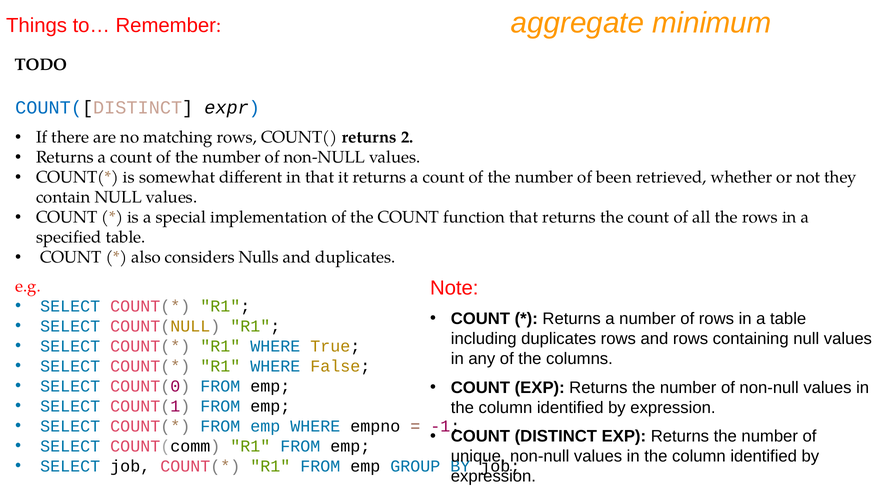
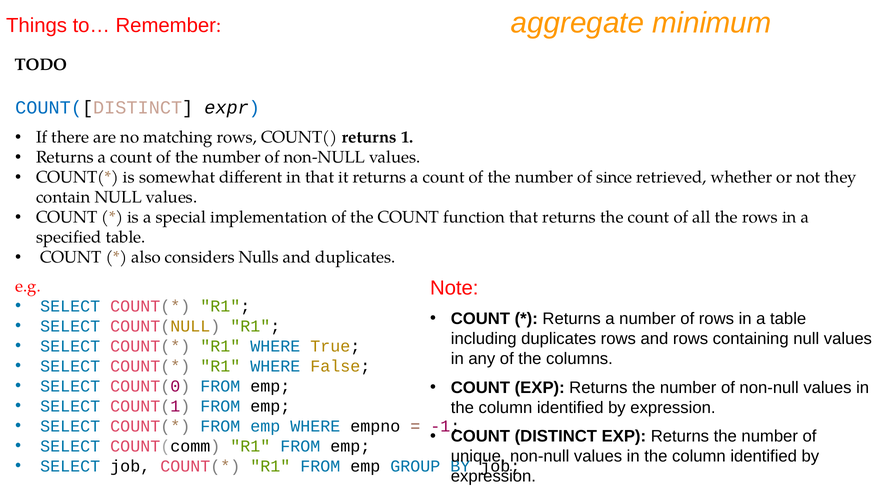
2: 2 -> 1 (407, 137)
been: been -> since (614, 177)
